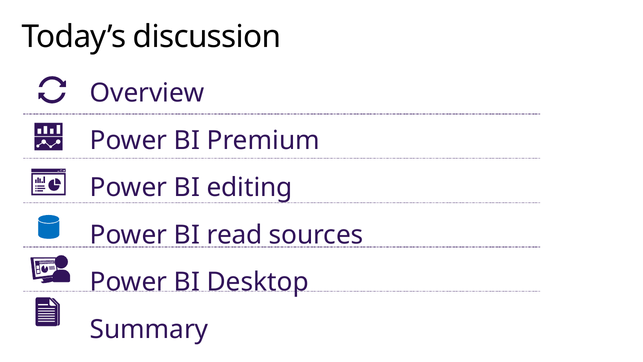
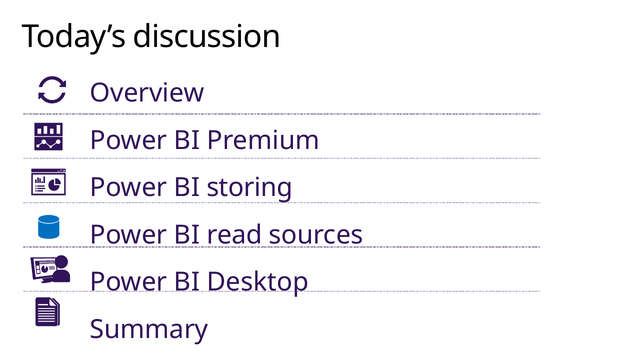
editing: editing -> storing (250, 187)
